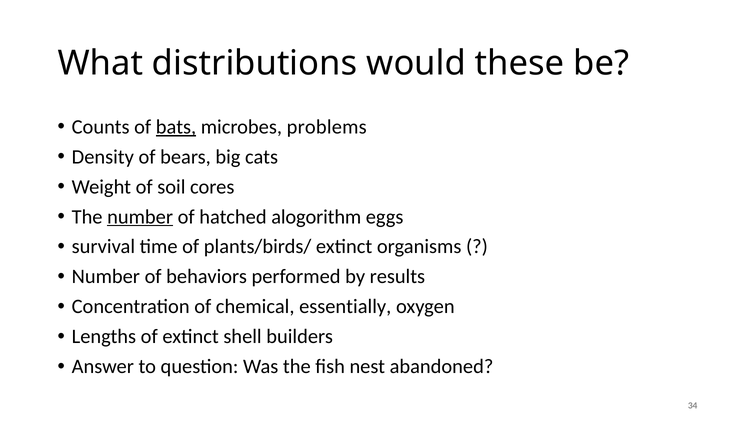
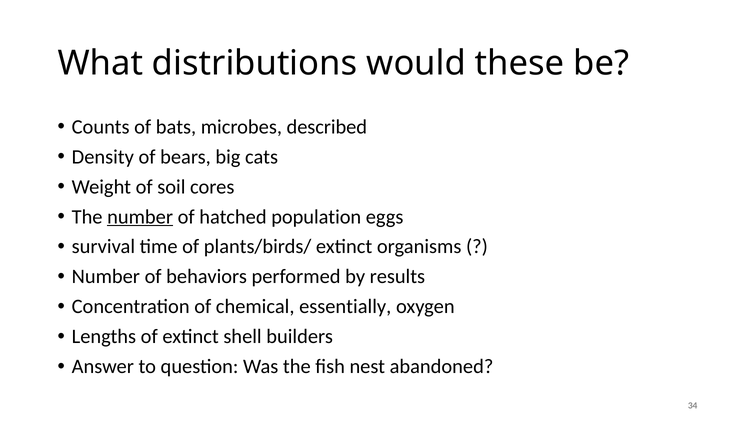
bats underline: present -> none (176, 127)
problems: problems -> described (327, 127)
alogorithm: alogorithm -> population (316, 217)
